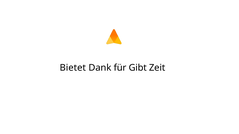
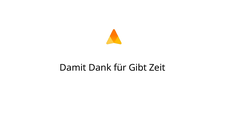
Bietet: Bietet -> Damit (73, 68)
